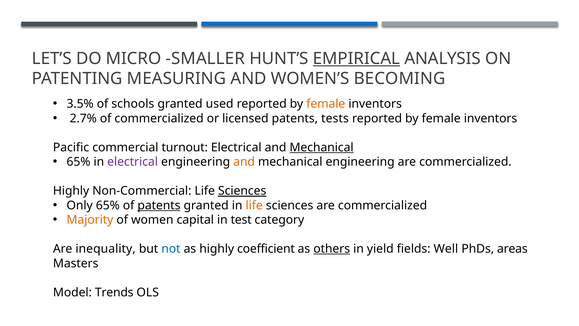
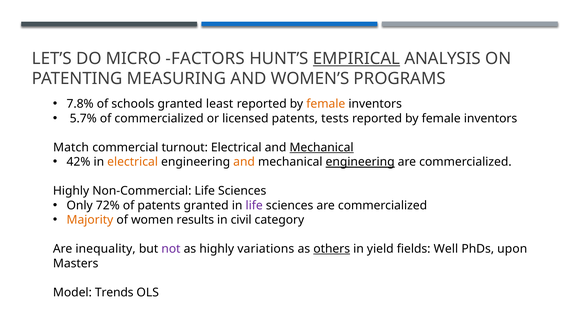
SMALLER: SMALLER -> FACTORS (205, 58)
BECOMING: BECOMING -> PROGRAMS (400, 79)
3.5%: 3.5% -> 7.8% (80, 104)
used: used -> least (220, 104)
2.7%: 2.7% -> 5.7% (83, 118)
Pacific: Pacific -> Match (71, 147)
65%: 65% -> 42% (78, 162)
electrical colour: purple -> orange (133, 162)
engineering underline: none -> present (360, 162)
Sciences underline: present -> none (242, 191)
Only 65%: 65% -> 72% (108, 205)
patents underline: present -> none (159, 205)
life colour: orange -> purple (254, 205)
capital: capital -> results (195, 220)
test: test -> civil (241, 220)
not colour: blue -> purple (171, 249)
coefficient: coefficient -> variations (266, 249)
areas: areas -> upon (512, 249)
